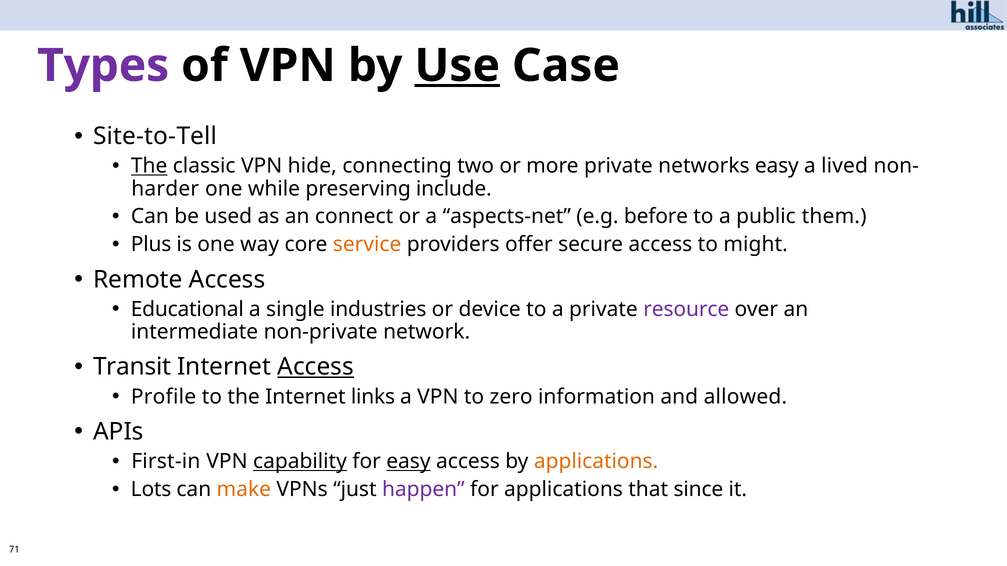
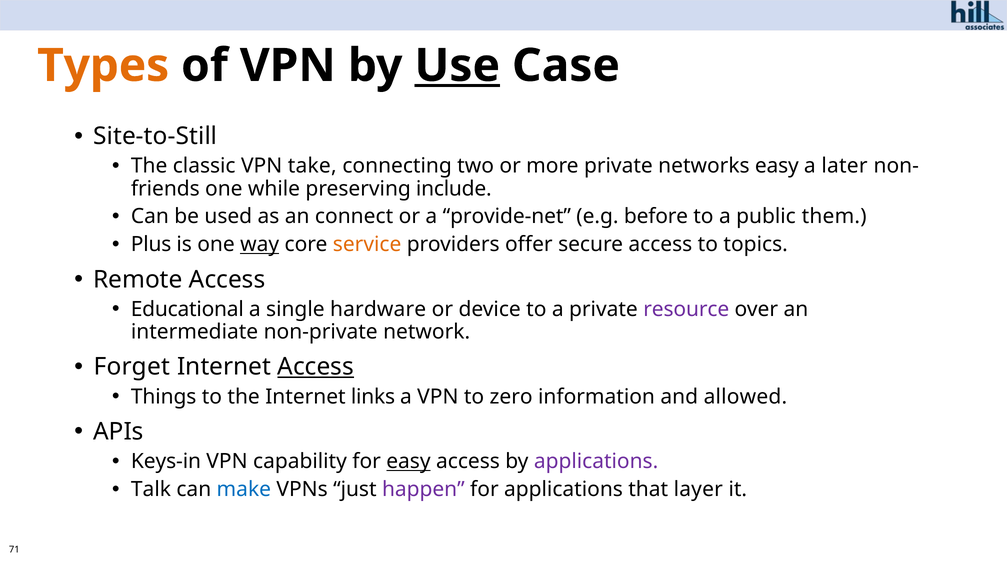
Types colour: purple -> orange (103, 66)
Site-to-Tell: Site-to-Tell -> Site-to-Still (155, 136)
The underline: present -> none (149, 166)
hide: hide -> take (312, 166)
lived: lived -> later (845, 166)
harder: harder -> friends (165, 189)
aspects-net: aspects-net -> provide-net (507, 217)
way underline: none -> present (260, 245)
might: might -> topics (756, 245)
industries: industries -> hardware (378, 309)
Transit: Transit -> Forget (132, 367)
Profile: Profile -> Things (164, 397)
First-in: First-in -> Keys-in (166, 462)
capability underline: present -> none (300, 462)
applications colour: orange -> purple (596, 462)
Lots: Lots -> Talk (151, 490)
make colour: orange -> blue (244, 490)
since: since -> layer (698, 490)
